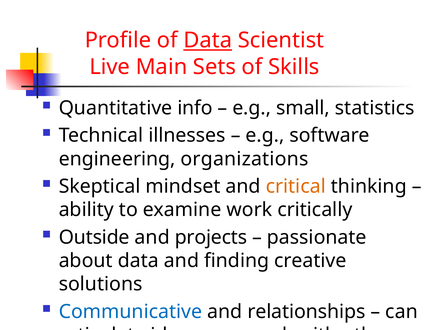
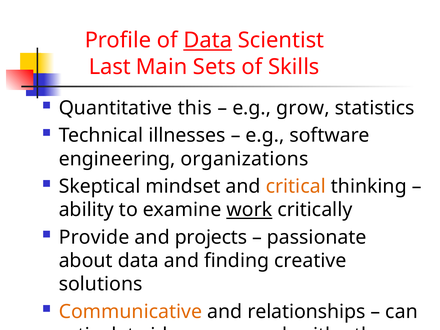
Live: Live -> Last (110, 67)
info: info -> this (195, 108)
small: small -> grow (303, 108)
work underline: none -> present (249, 210)
Outside: Outside -> Provide (94, 237)
Communicative colour: blue -> orange (130, 312)
